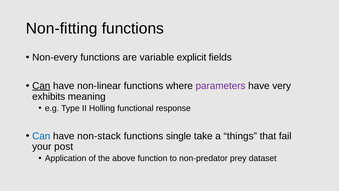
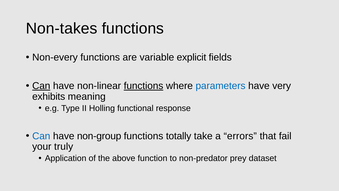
Non-fitting: Non-fitting -> Non-takes (62, 28)
functions underline: none -> present (144, 86)
parameters colour: purple -> blue (221, 86)
non-stack: non-stack -> non-group (99, 136)
single: single -> totally (179, 136)
things: things -> errors (240, 136)
post: post -> truly (64, 146)
